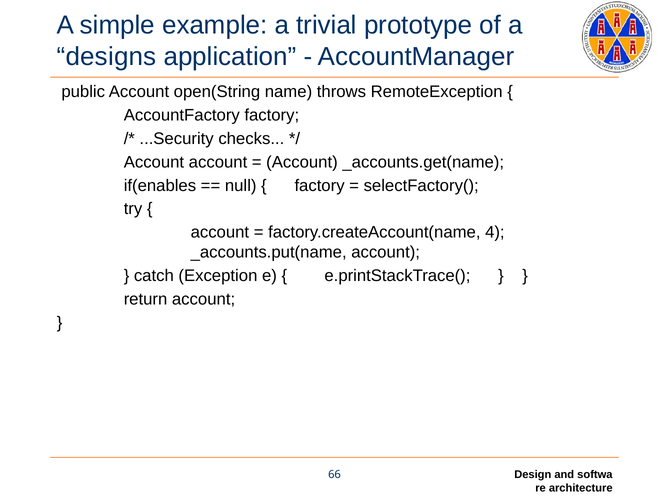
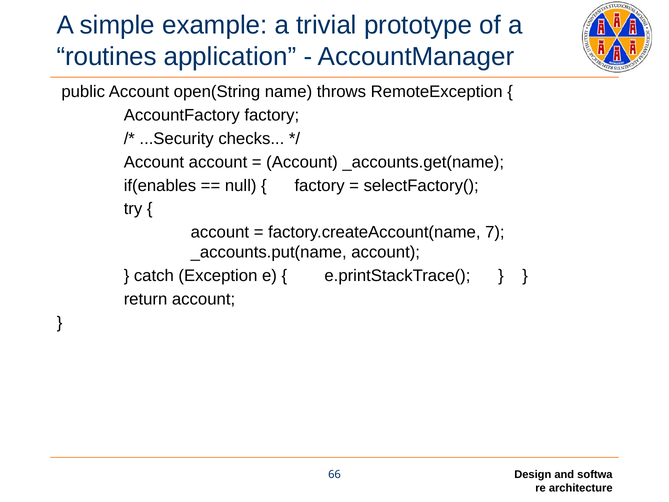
designs: designs -> routines (107, 57)
4: 4 -> 7 (495, 232)
